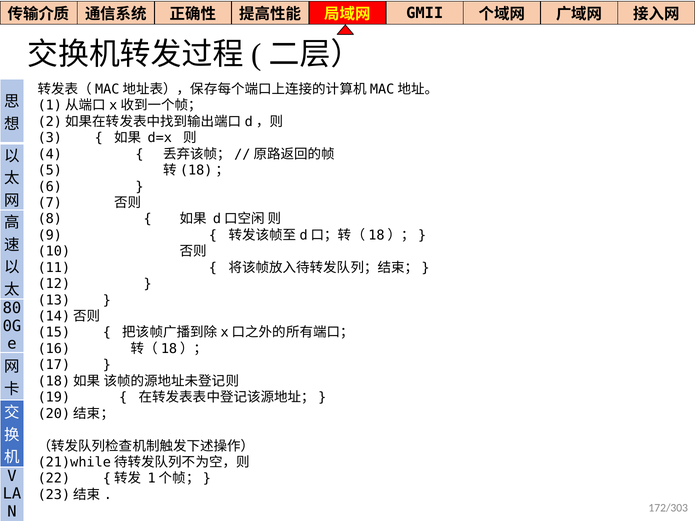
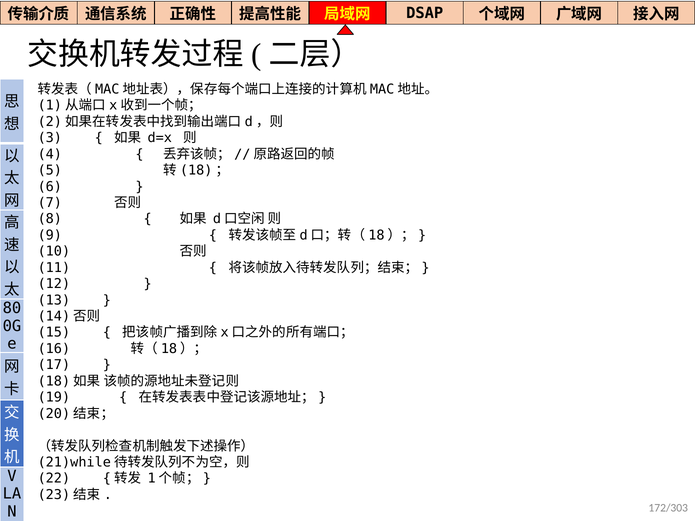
GMII: GMII -> DSAP (425, 13)
